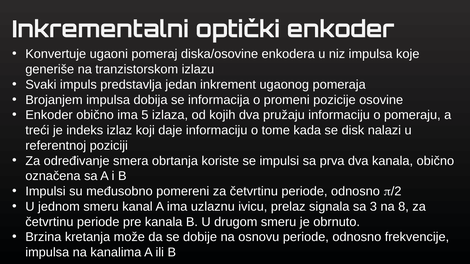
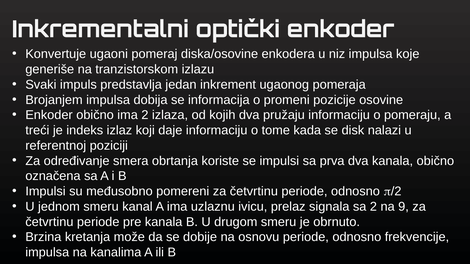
ima 5: 5 -> 2 (145, 115)
sa 3: 3 -> 2 (373, 207)
8: 8 -> 9 (404, 207)
